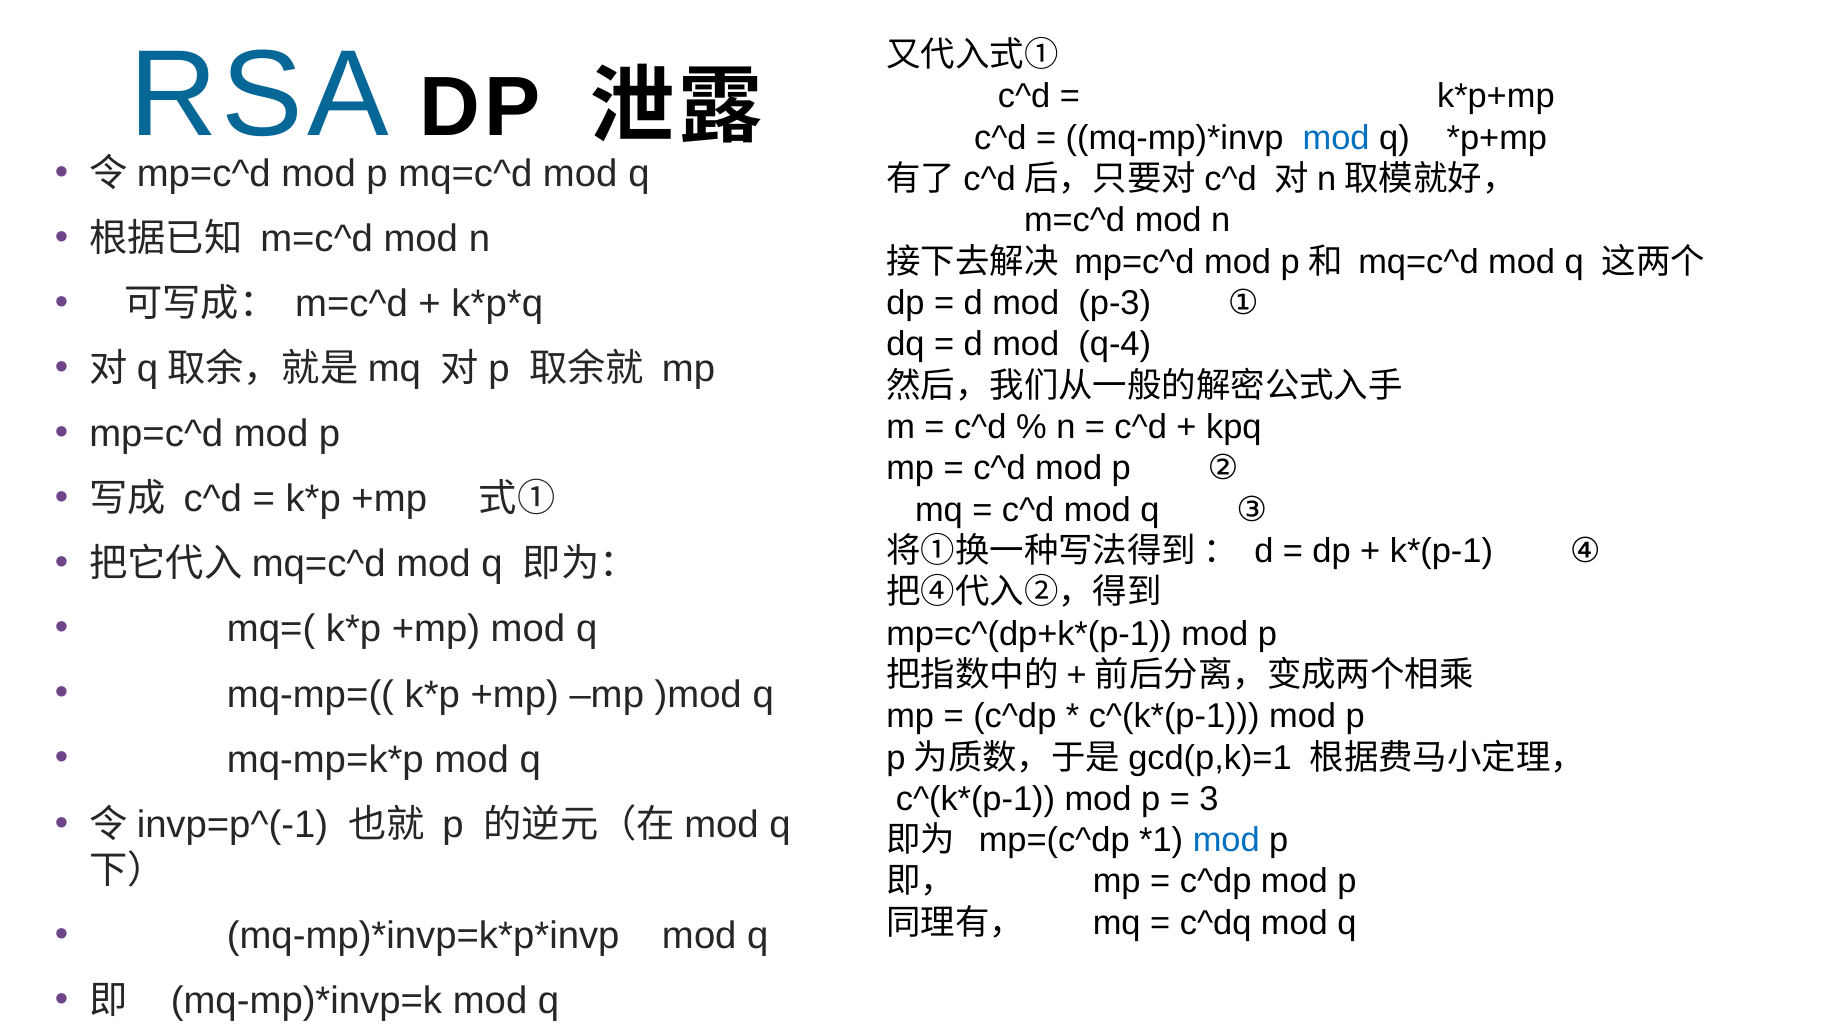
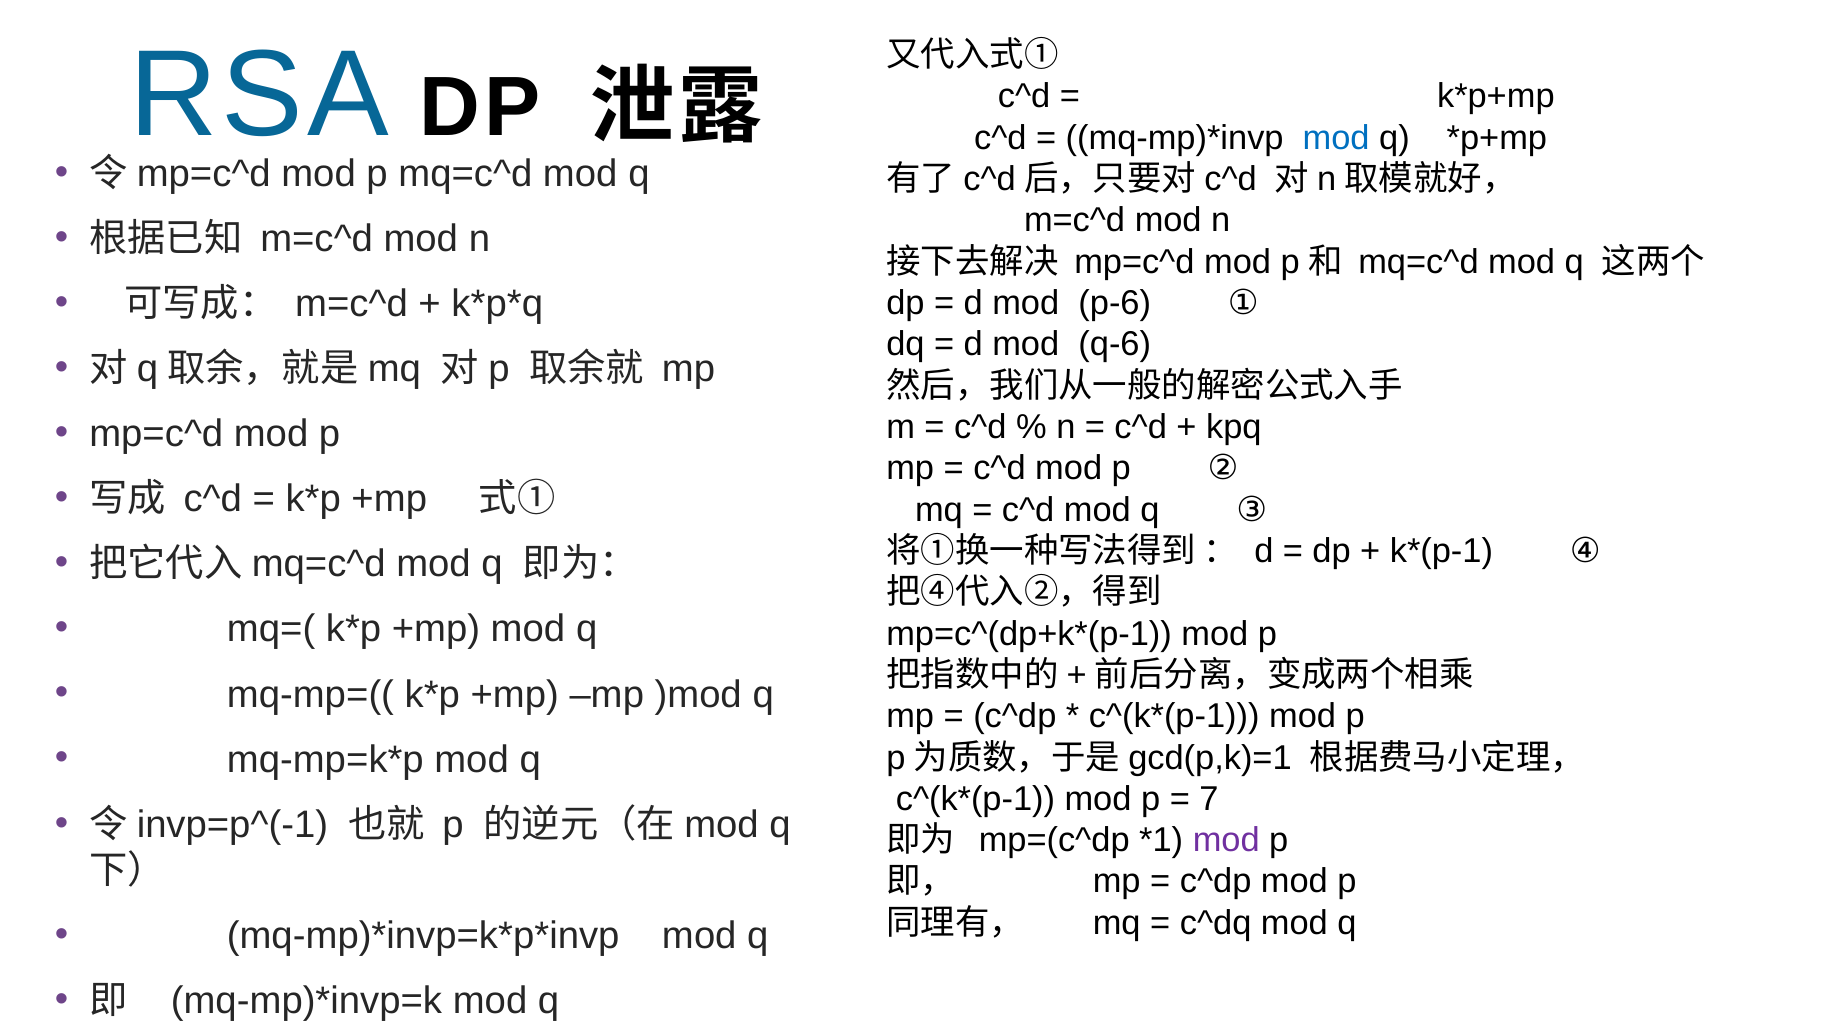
p-3: p-3 -> p-6 (1115, 303)
q-4: q-4 -> q-6 (1115, 344)
3: 3 -> 7 (1209, 799)
mod colour: blue -> purple (1226, 840)
